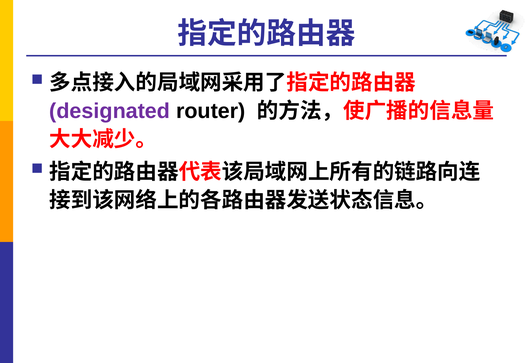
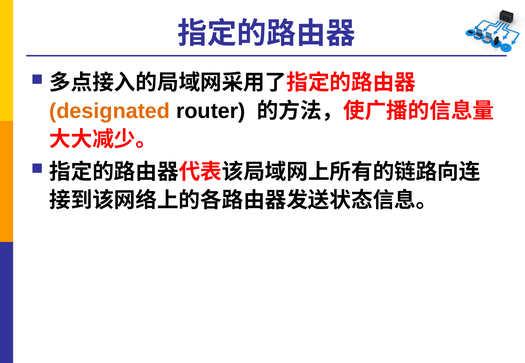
designated colour: purple -> orange (110, 111)
